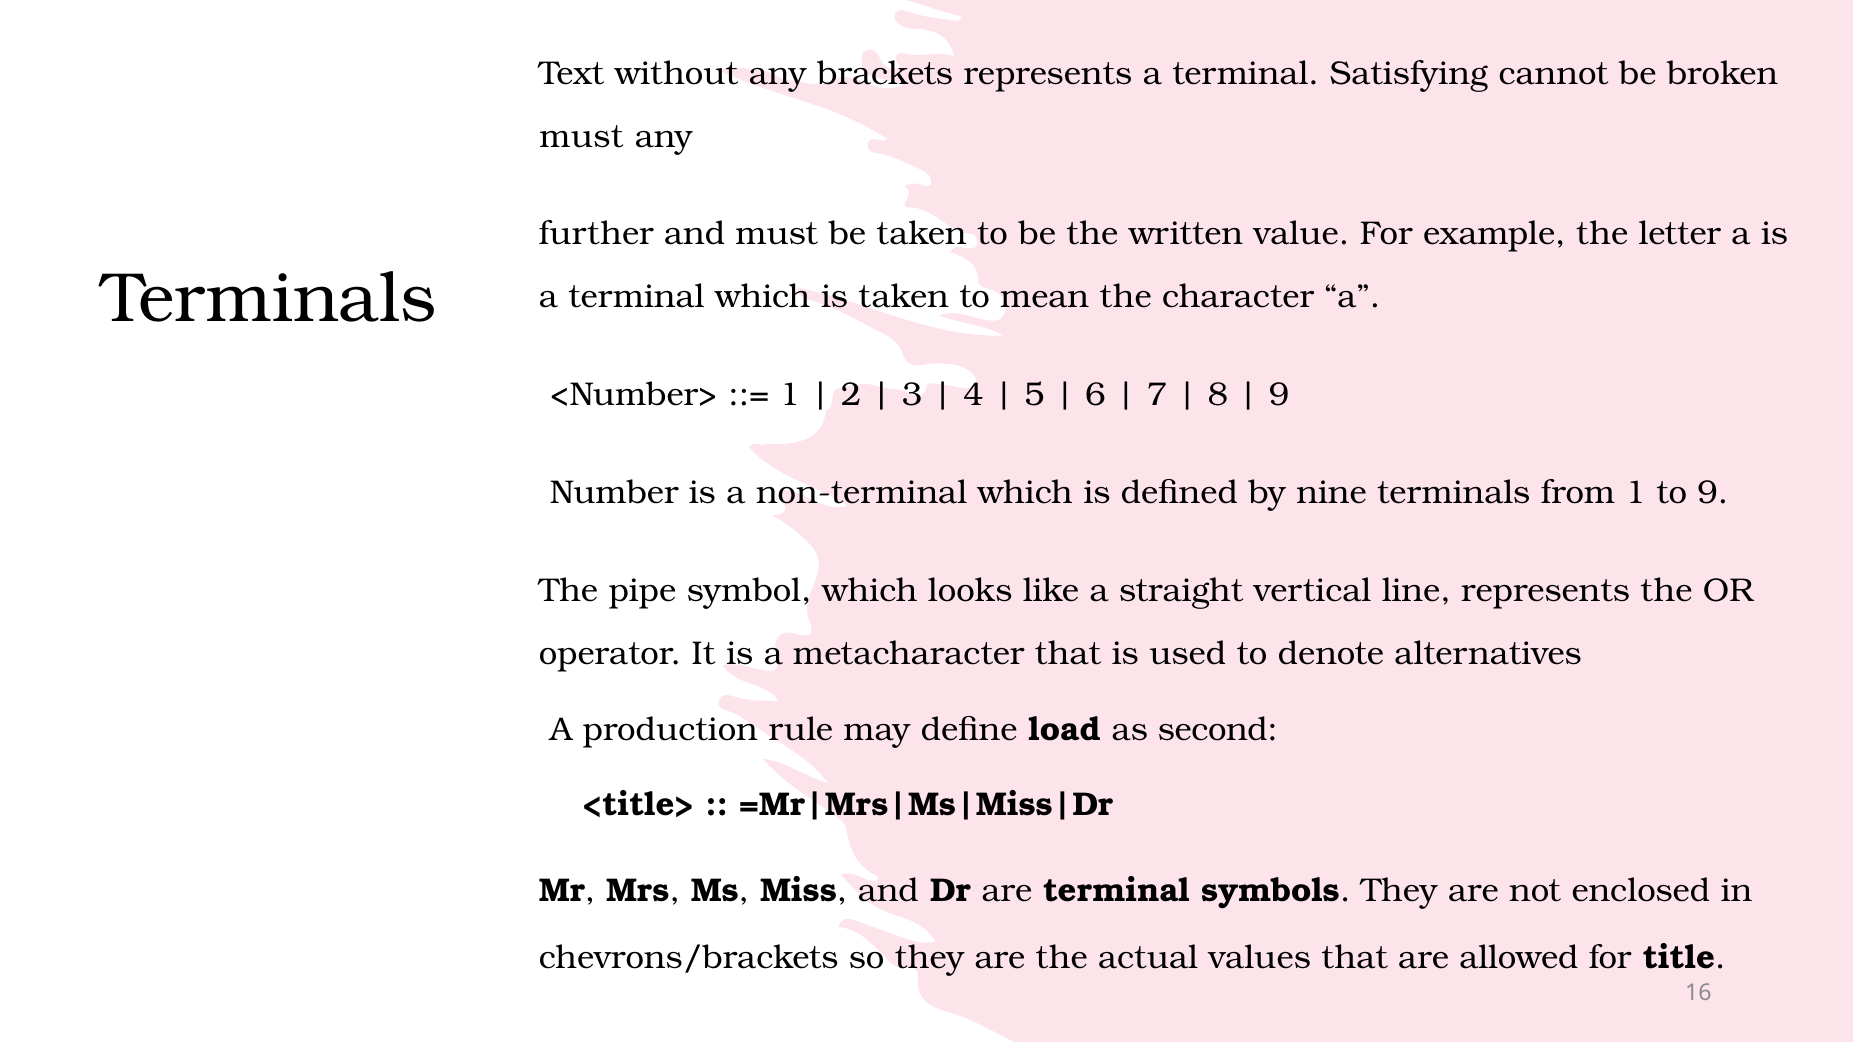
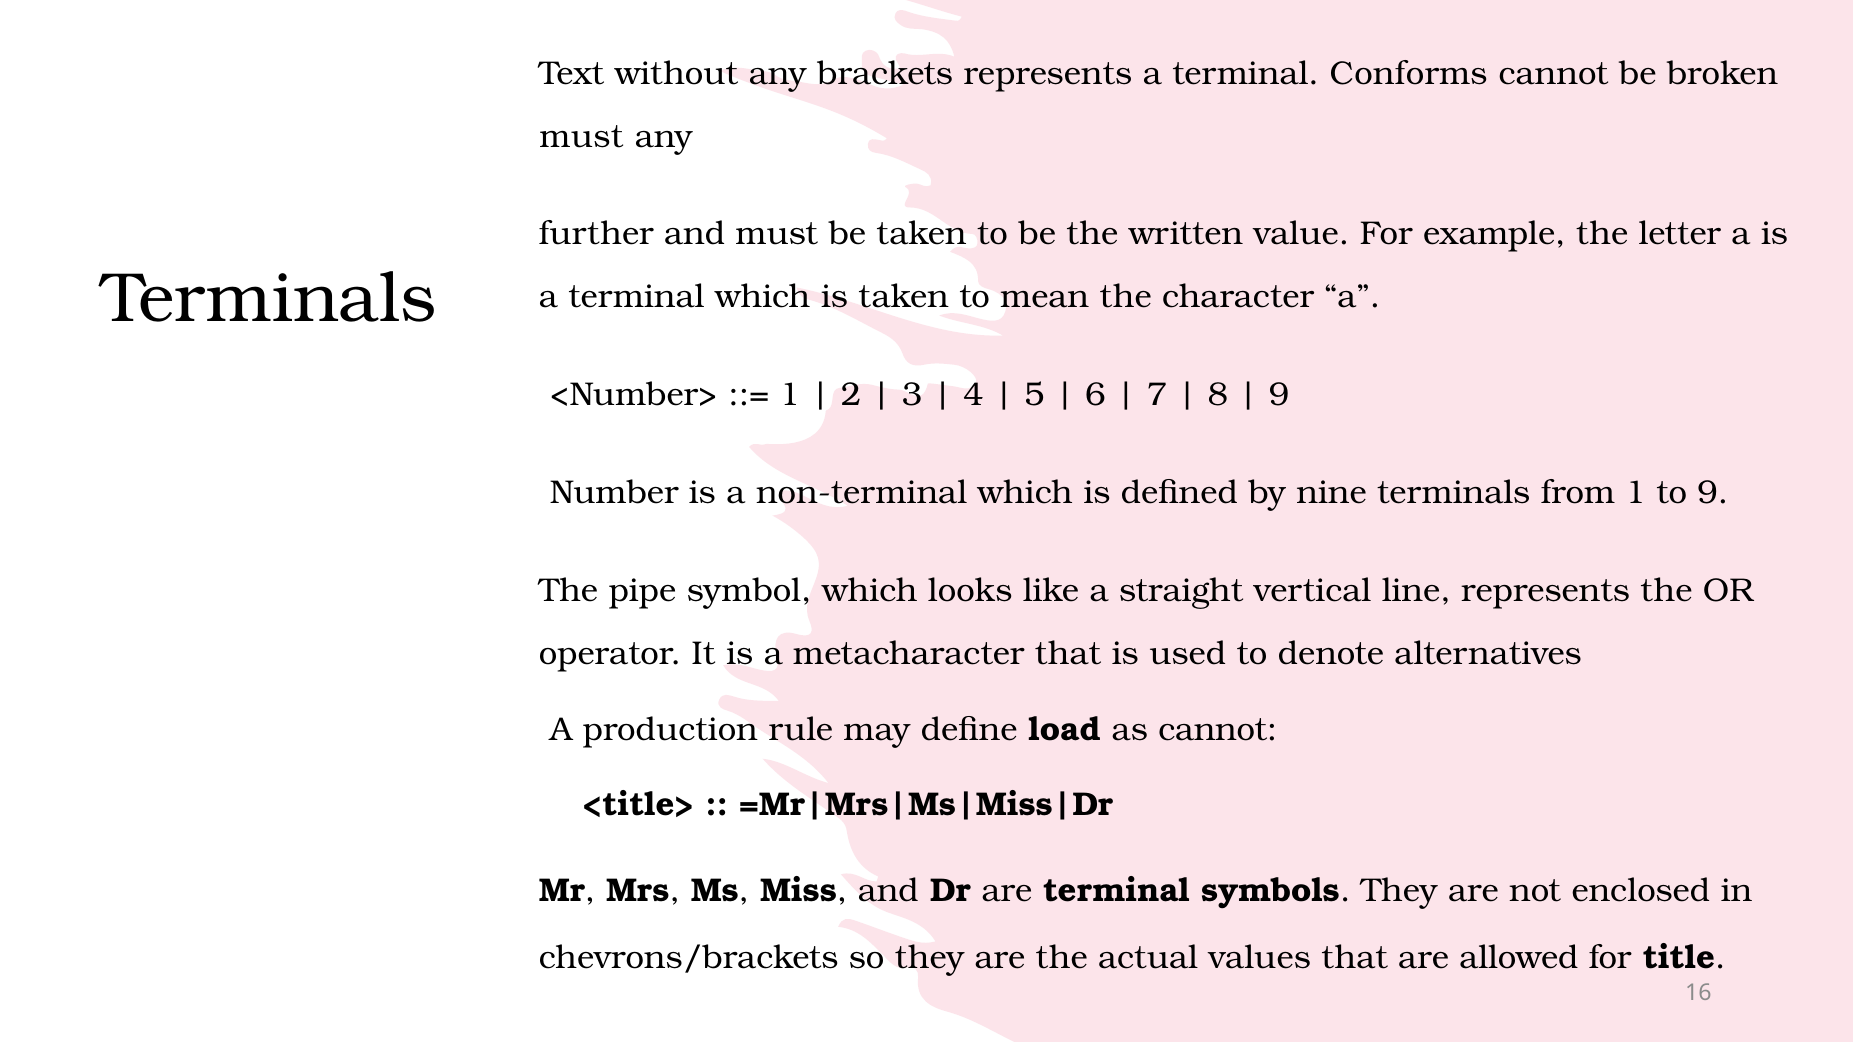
Satisfying: Satisfying -> Conforms (1409, 73)
as second: second -> cannot (1218, 730)
